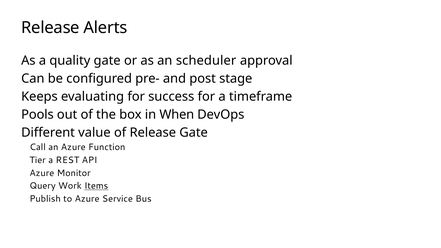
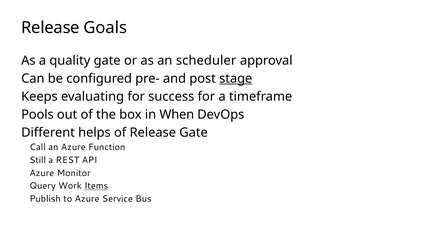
Alerts: Alerts -> Goals (105, 28)
stage underline: none -> present (236, 79)
value: value -> helps (94, 133)
Tier: Tier -> Still (38, 160)
